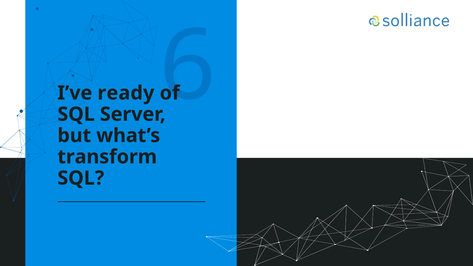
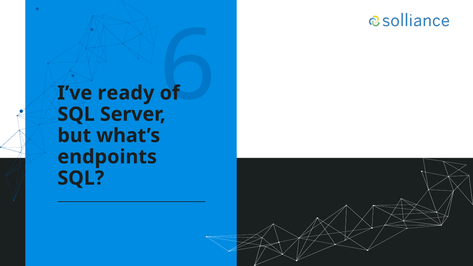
transform: transform -> endpoints (107, 157)
